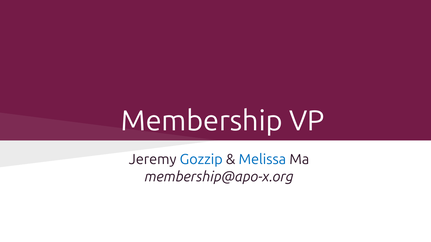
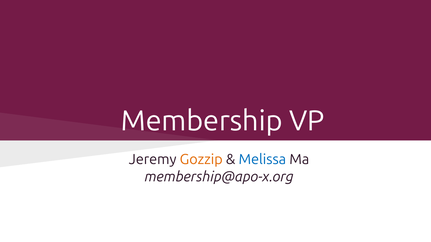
Gozzip colour: blue -> orange (201, 160)
